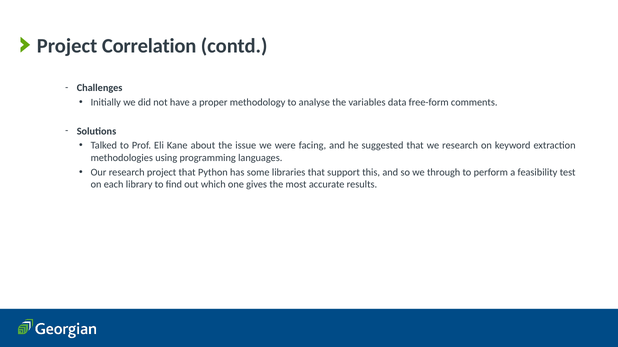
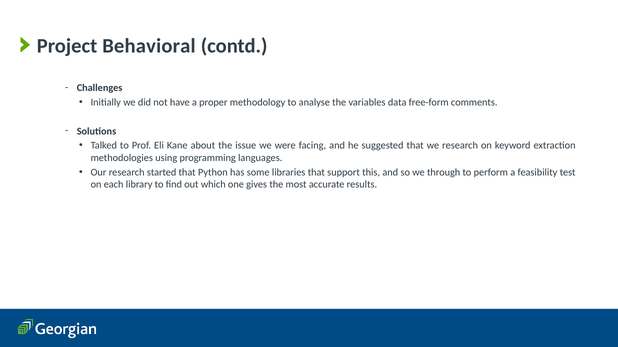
Correlation: Correlation -> Behavioral (149, 46)
research project: project -> started (162, 173)
